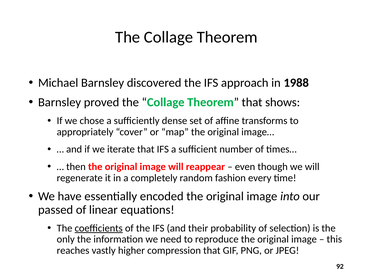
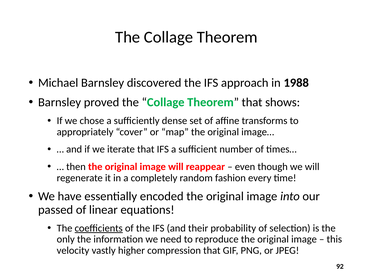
reaches: reaches -> velocity (73, 251)
